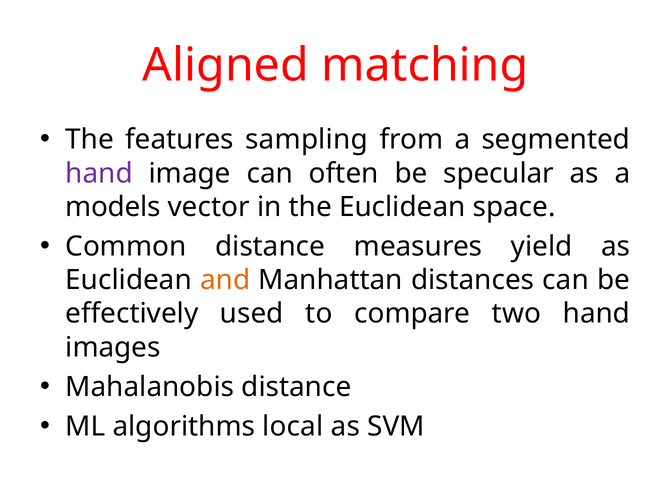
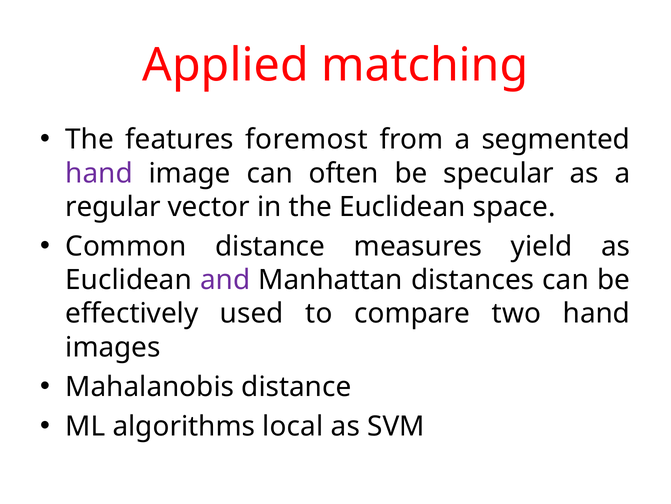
Aligned: Aligned -> Applied (226, 65)
sampling: sampling -> foremost (307, 140)
models: models -> regular (113, 207)
and colour: orange -> purple (225, 280)
